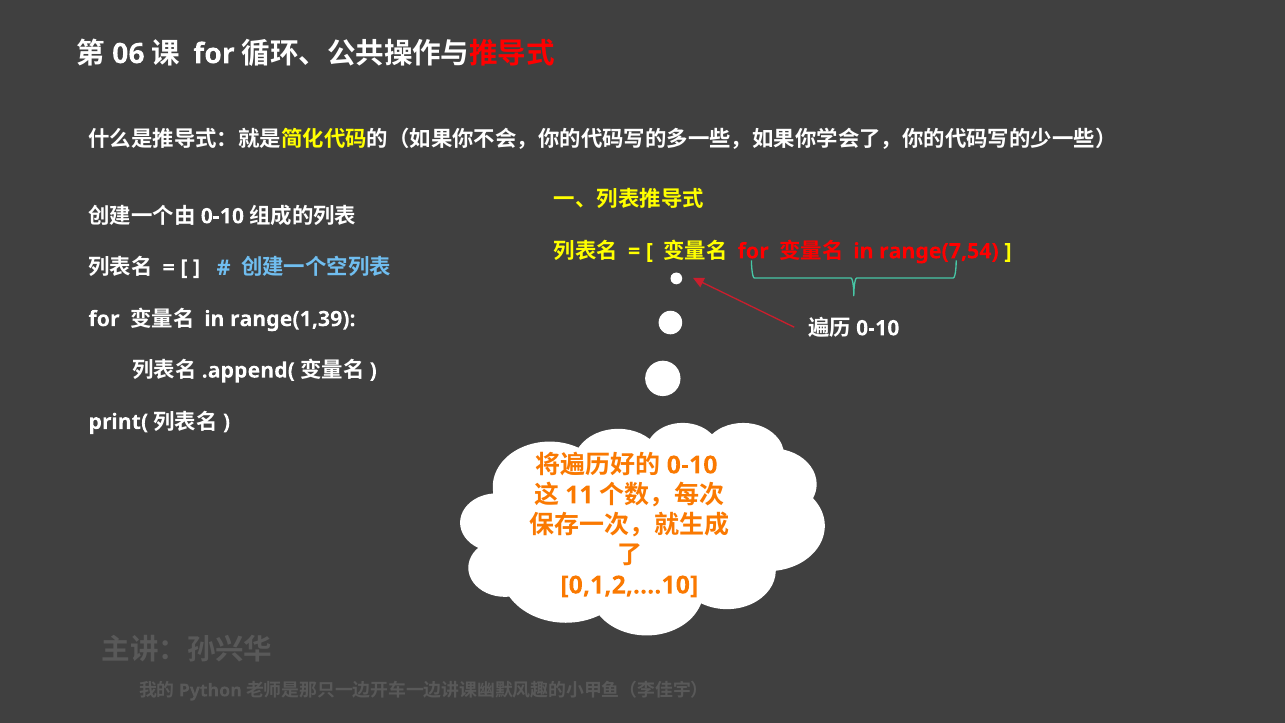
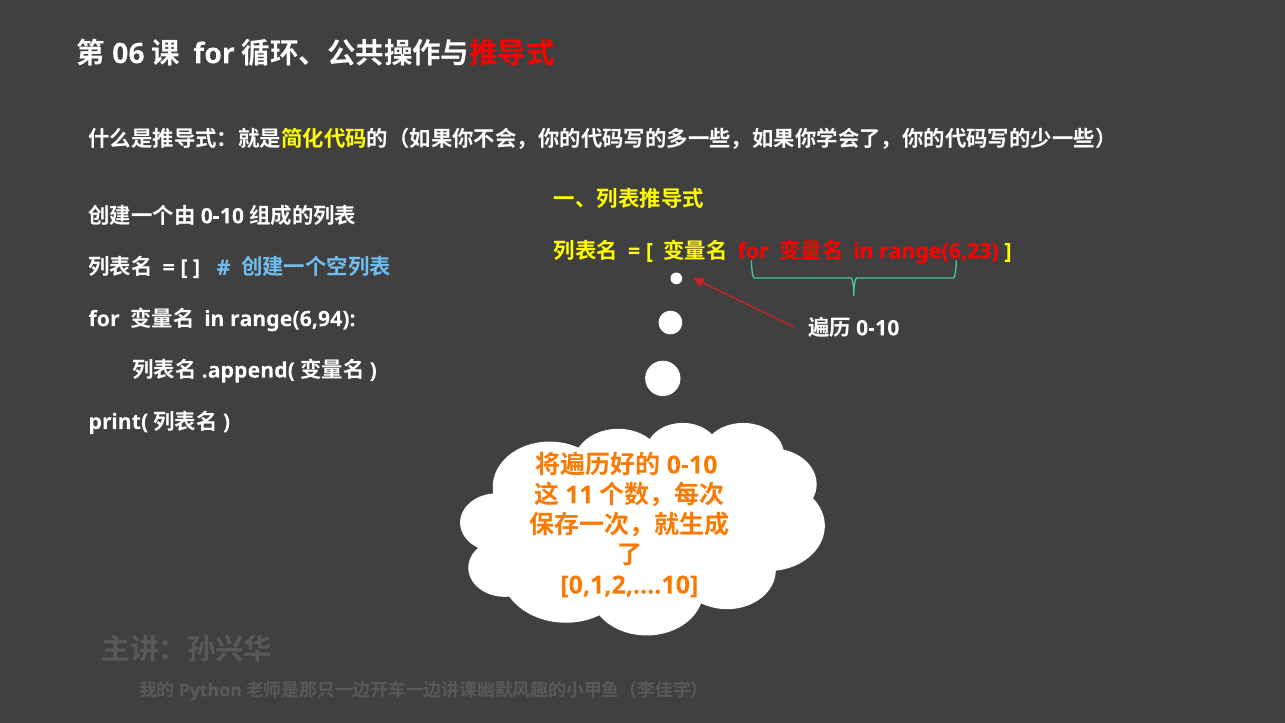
range(7,54: range(7,54 -> range(6,23 (939, 251)
range(1,39: range(1,39 -> range(6,94 (293, 319)
